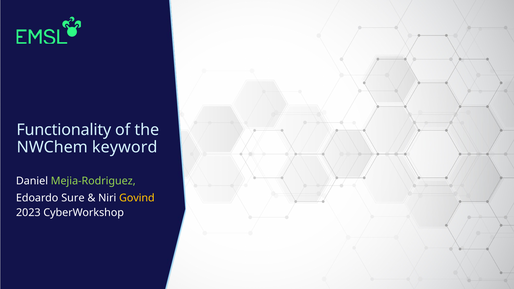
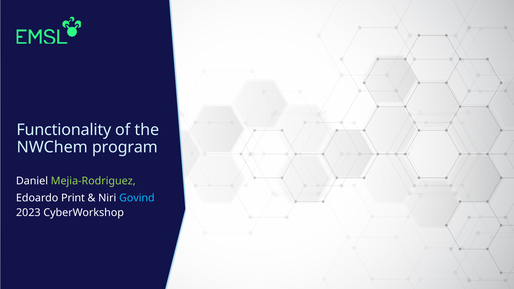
keyword: keyword -> program (125, 147)
Sure: Sure -> Print (73, 198)
Govind colour: yellow -> light blue (137, 198)
